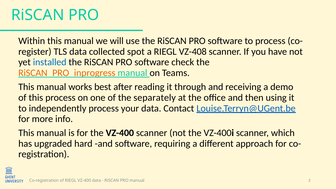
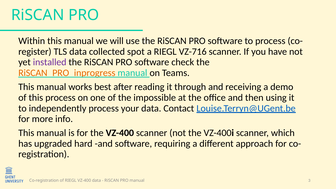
VZ-408: VZ-408 -> VZ-716 (193, 52)
installed colour: blue -> purple (50, 62)
separately: separately -> impossible (155, 98)
